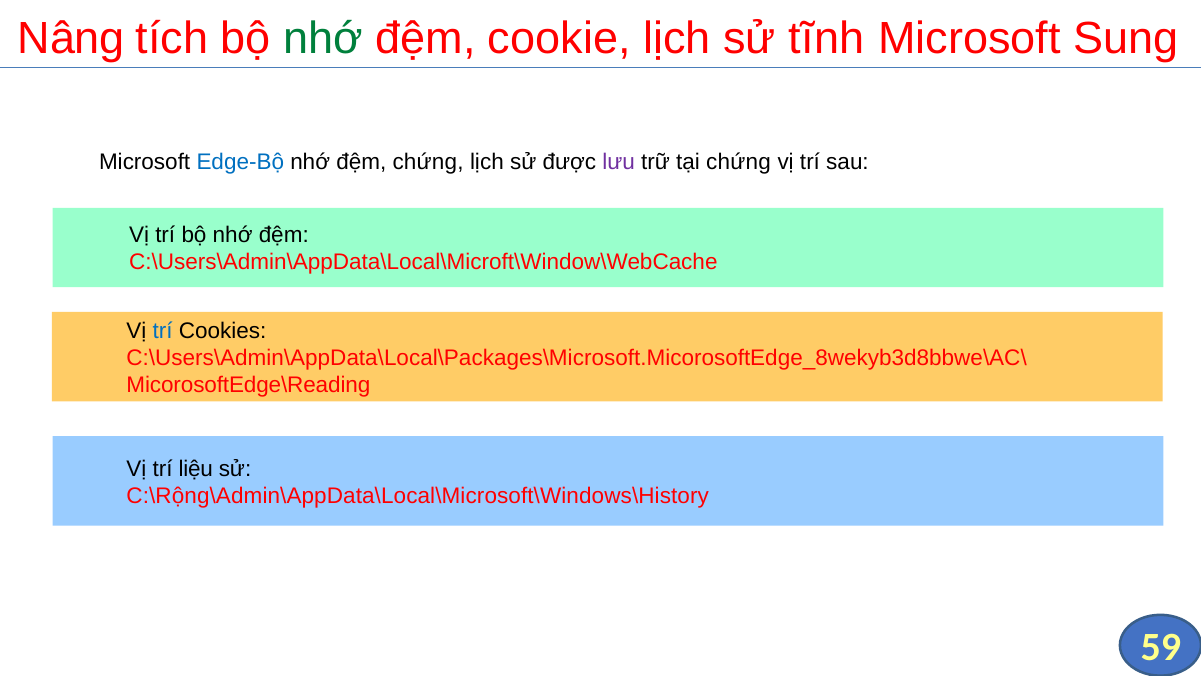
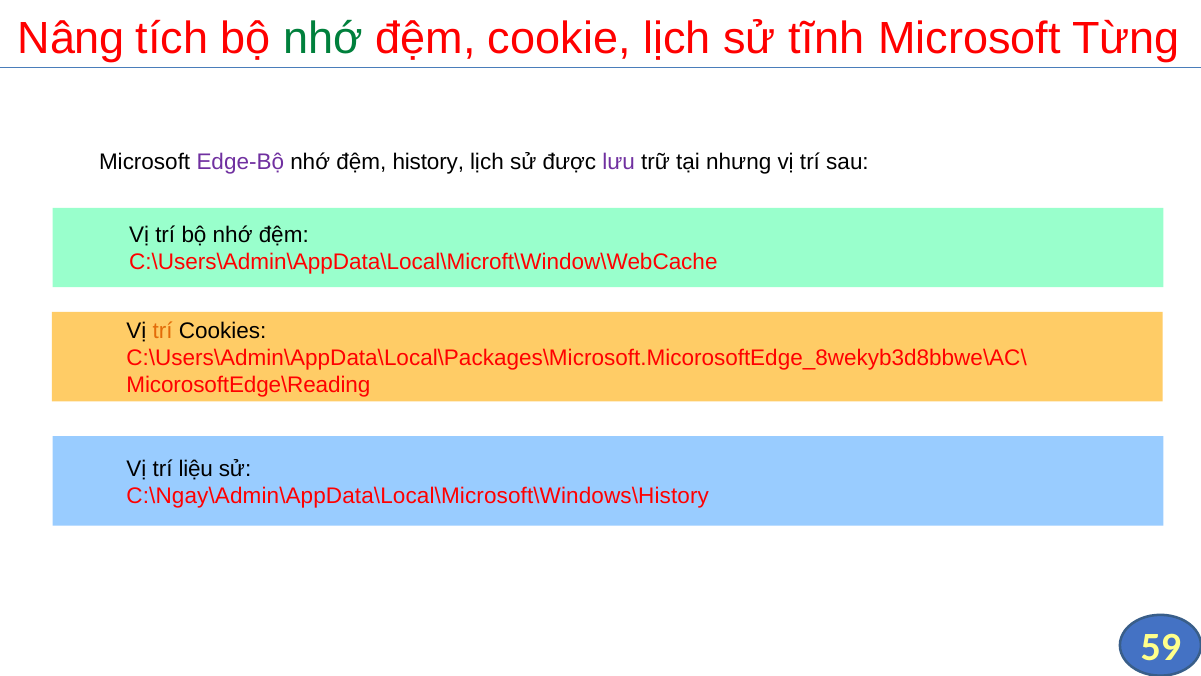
Sung: Sung -> Từng (1126, 38)
Edge-Bộ colour: blue -> purple (240, 162)
đệm chứng: chứng -> history (428, 162)
tại chứng: chứng -> nhưng (739, 162)
trí colour: blue -> orange (163, 331)
C:\Rộng\Admin\AppData\Local\Microsoft\Windows\History: C:\Rộng\Admin\AppData\Local\Microsoft\Windows\History -> C:\Ngay\Admin\AppData\Local\Microsoft\Windows\History (418, 495)
